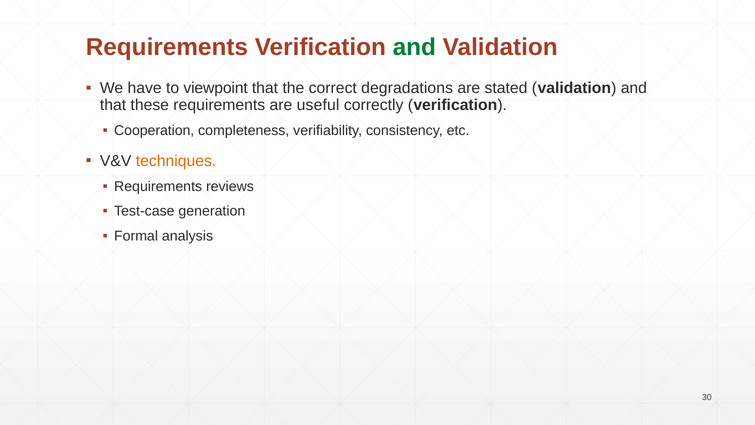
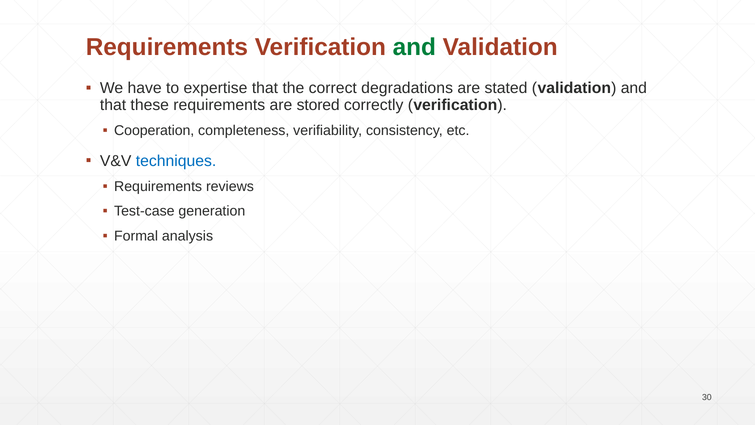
viewpoint: viewpoint -> expertise (216, 88)
useful: useful -> stored (318, 105)
techniques colour: orange -> blue (176, 161)
